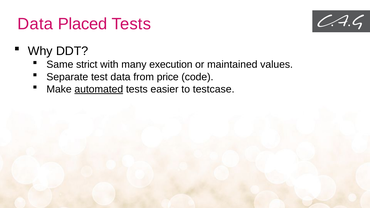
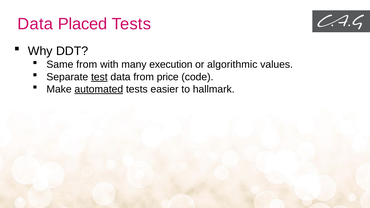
Same strict: strict -> from (87, 65)
maintained: maintained -> algorithmic (232, 65)
test underline: none -> present (99, 77)
testcase: testcase -> hallmark (214, 89)
